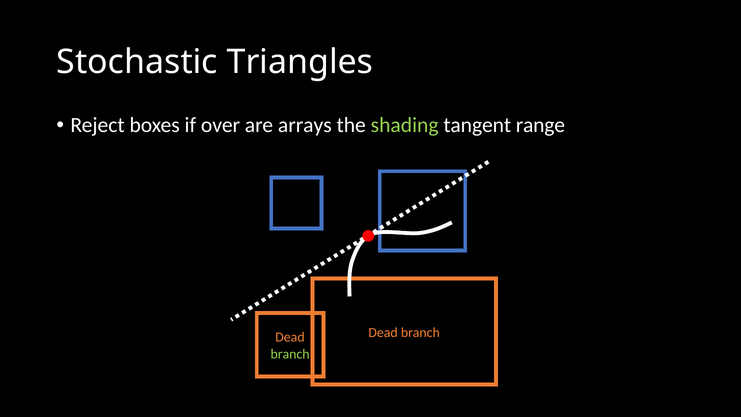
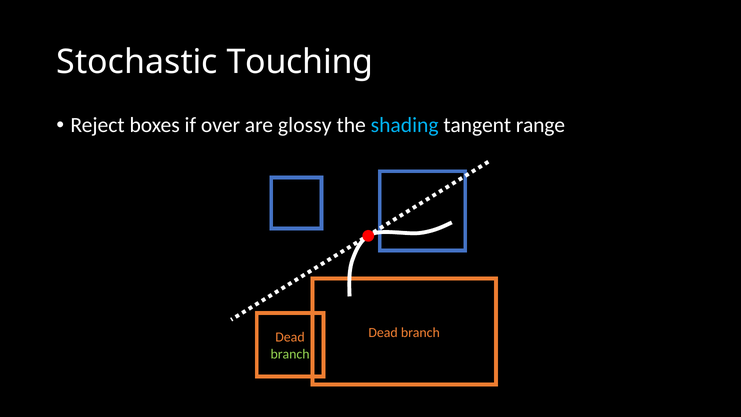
Triangles: Triangles -> Touching (300, 62)
arrays: arrays -> glossy (305, 125)
shading colour: light green -> light blue (405, 125)
